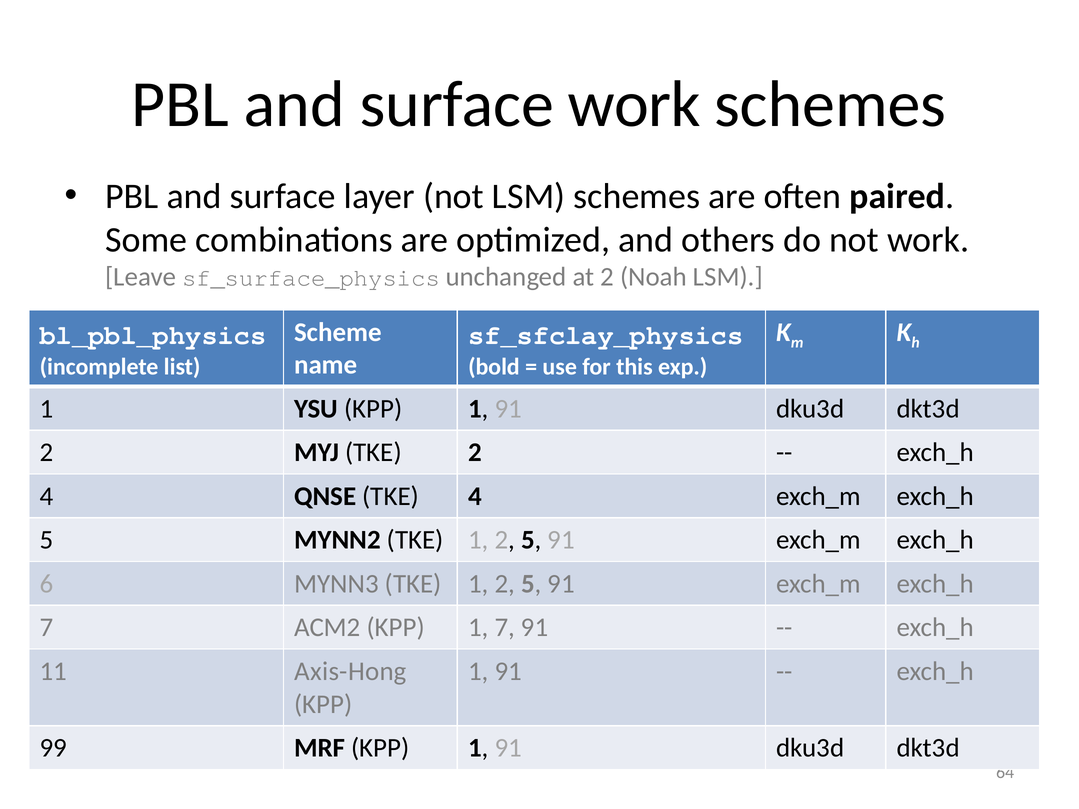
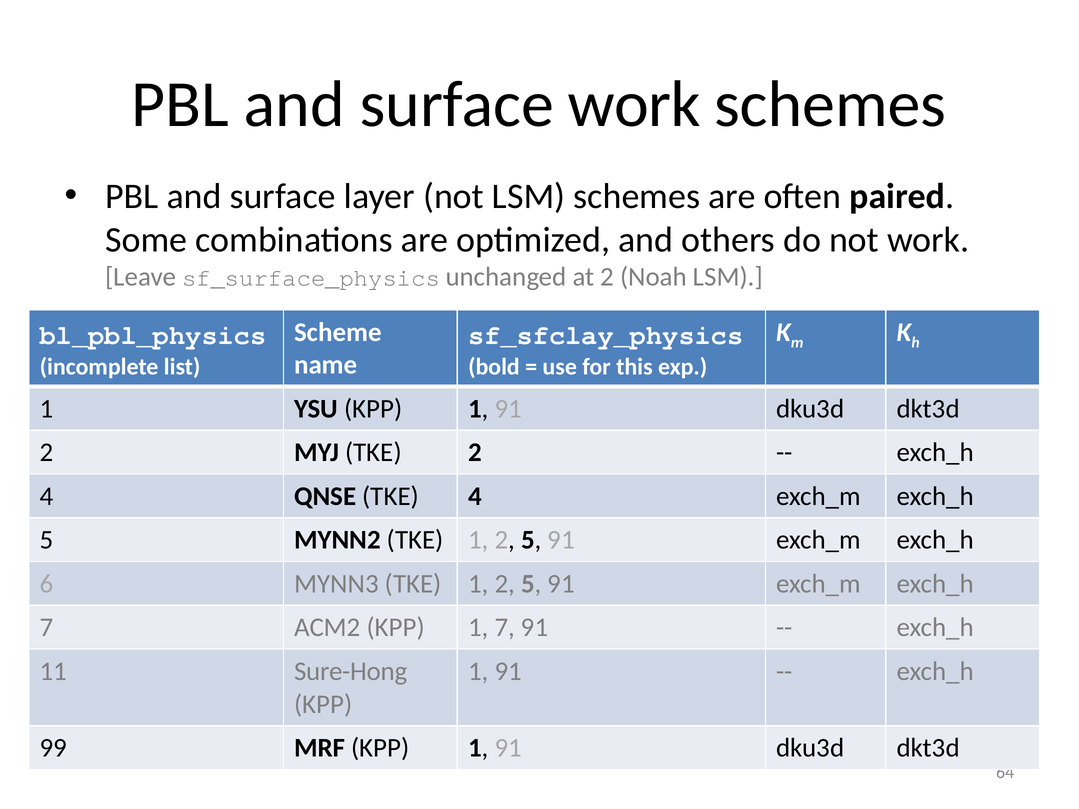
Axis-Hong: Axis-Hong -> Sure-Hong (351, 671)
